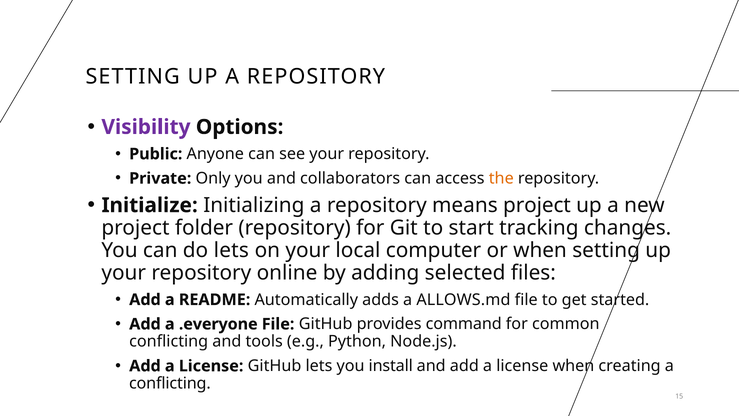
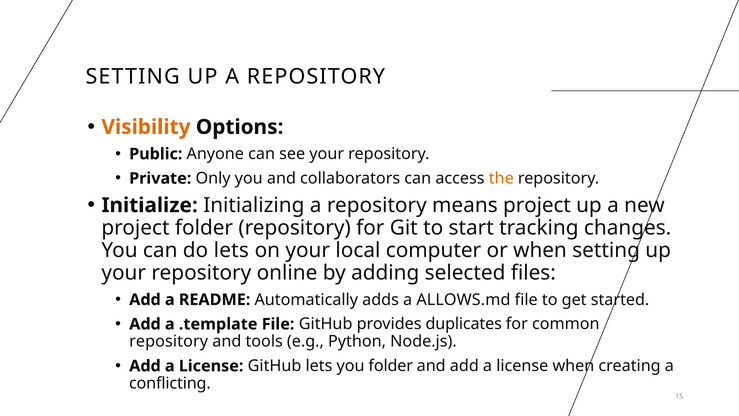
Visibility colour: purple -> orange (146, 127)
.everyone: .everyone -> .template (218, 324)
command: command -> duplicates (464, 324)
conflicting: conflicting -> repository (169, 341)
you install: install -> folder (391, 366)
